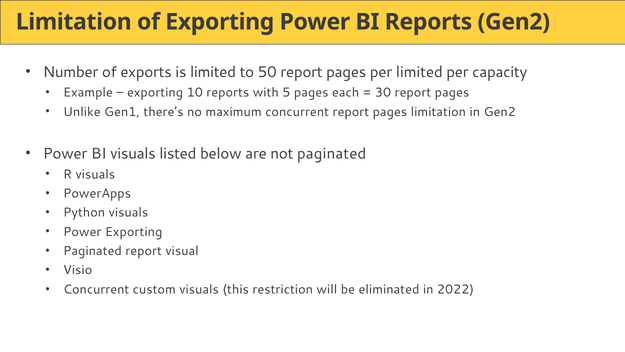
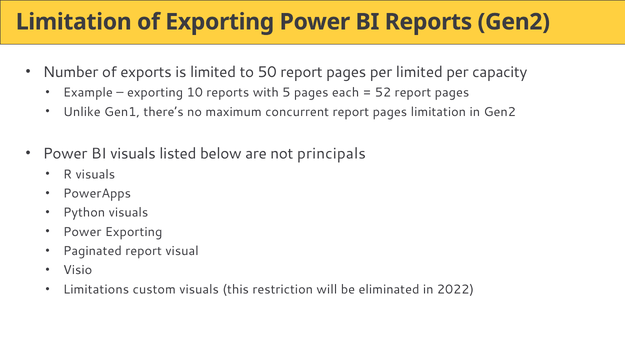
30: 30 -> 52 (383, 92)
not paginated: paginated -> principals (332, 154)
Concurrent: Concurrent -> Limitations (96, 289)
